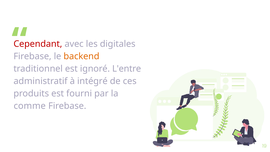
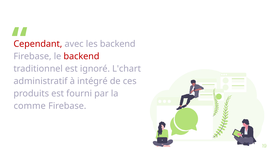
les digitales: digitales -> backend (118, 44)
backend colour: orange -> red (81, 56)
L'entre: L'entre -> L'chart (127, 69)
